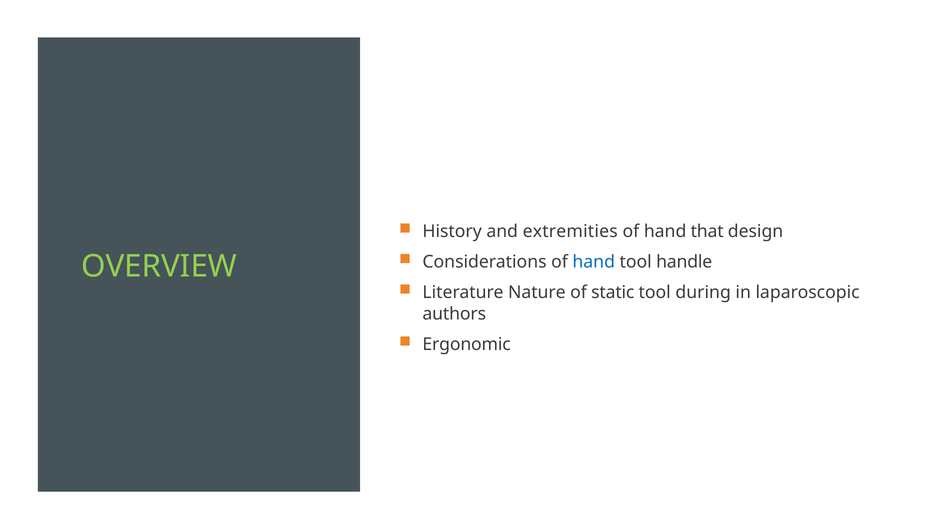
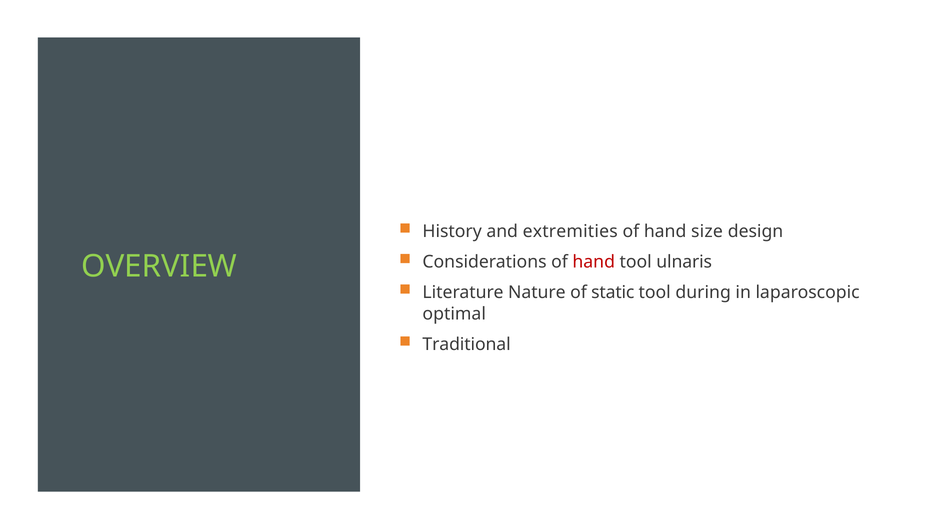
that: that -> size (707, 232)
hand colour: blue -> red (594, 262)
handle: handle -> ulnaris (684, 262)
authors: authors -> optimal (454, 314)
Ergonomic: Ergonomic -> Traditional (467, 345)
